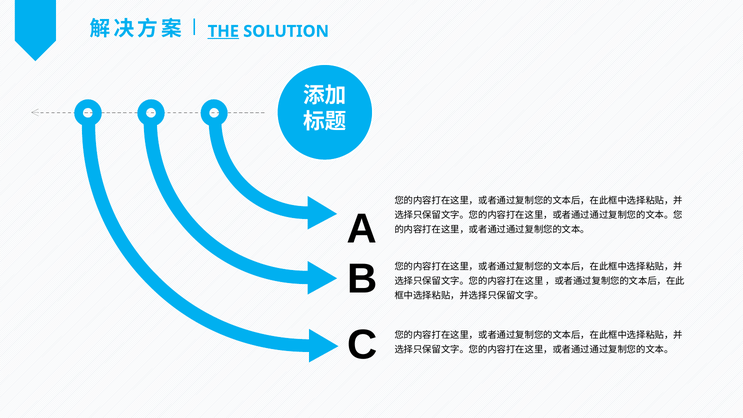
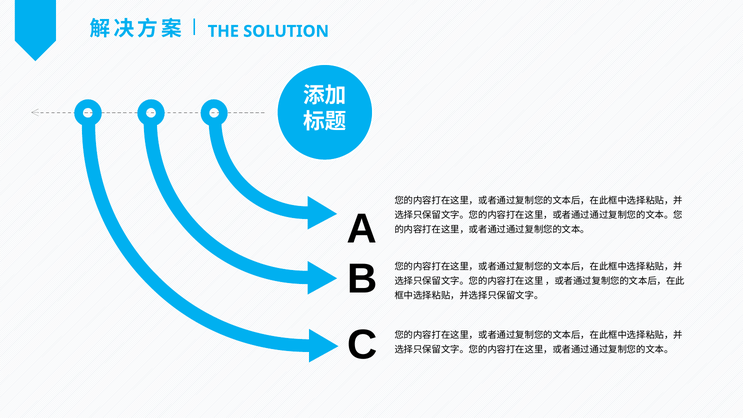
THE underline: present -> none (223, 31)
